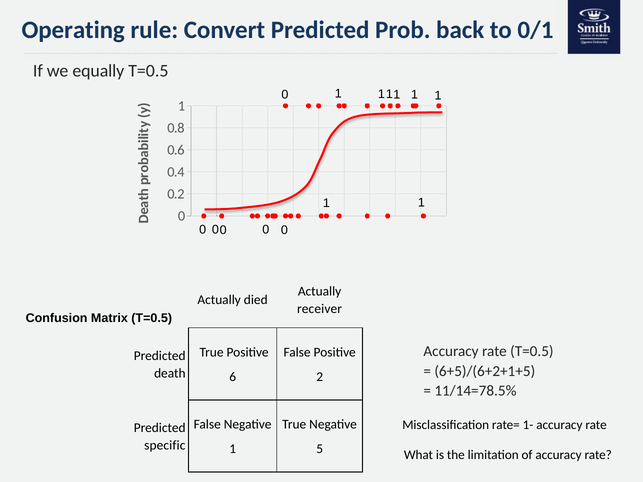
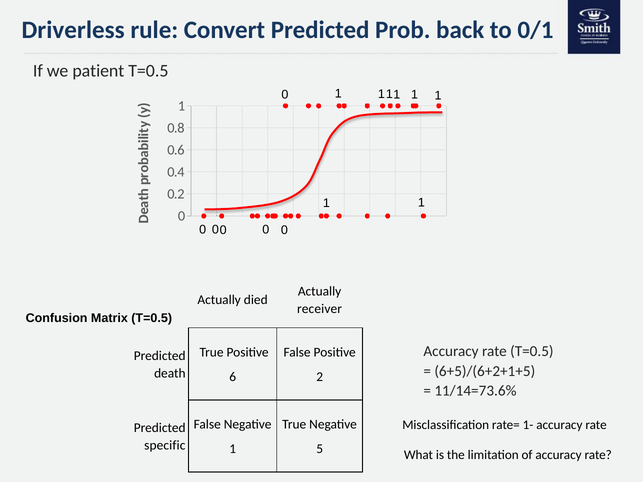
Operating: Operating -> Driverless (73, 30)
equally: equally -> patient (98, 71)
11/14=78.5%: 11/14=78.5% -> 11/14=73.6% (475, 391)
